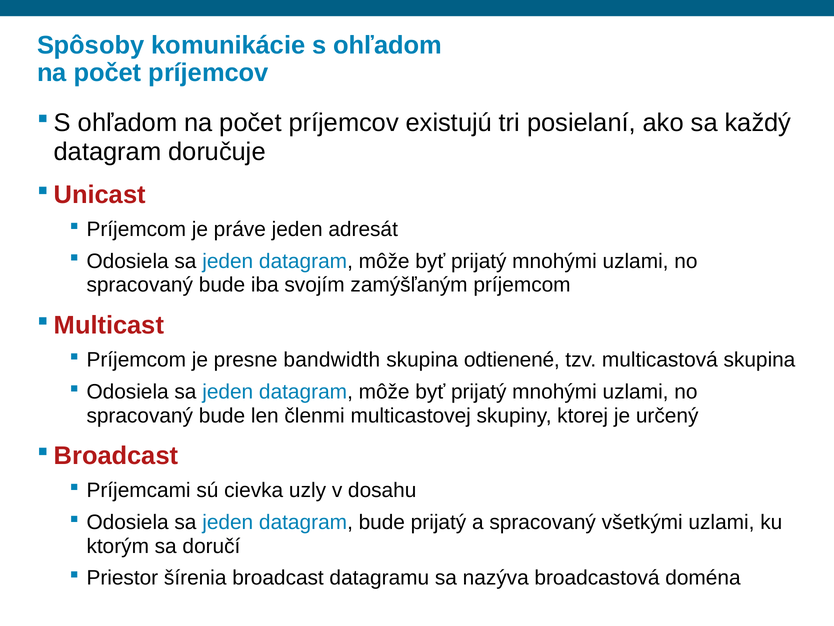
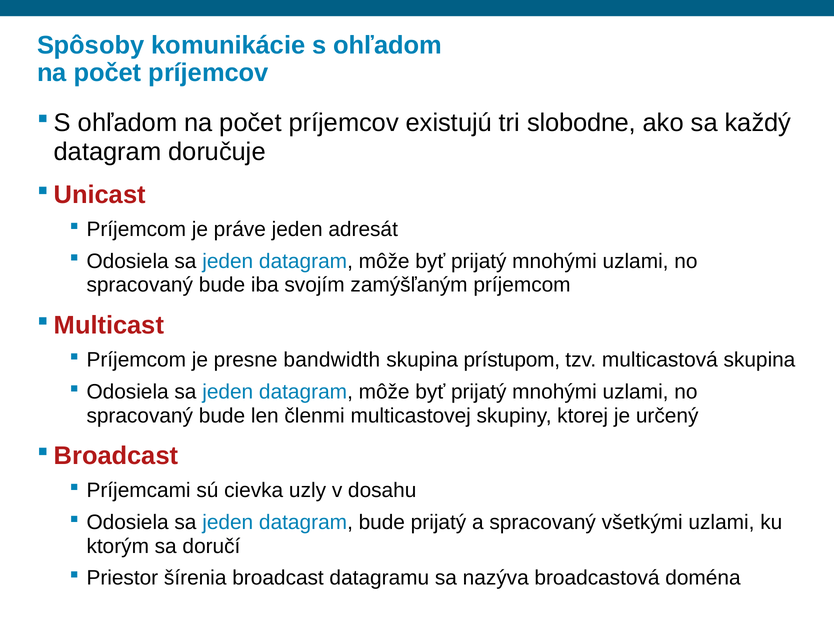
posielaní: posielaní -> slobodne (582, 123)
odtienené: odtienené -> prístupom (512, 360)
